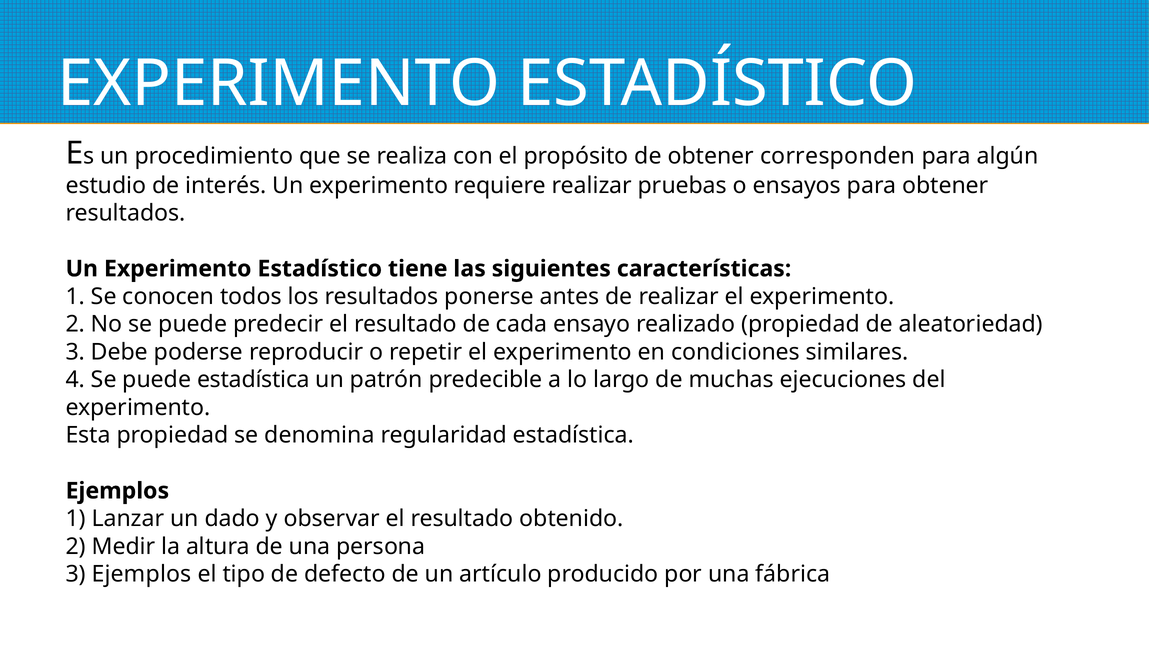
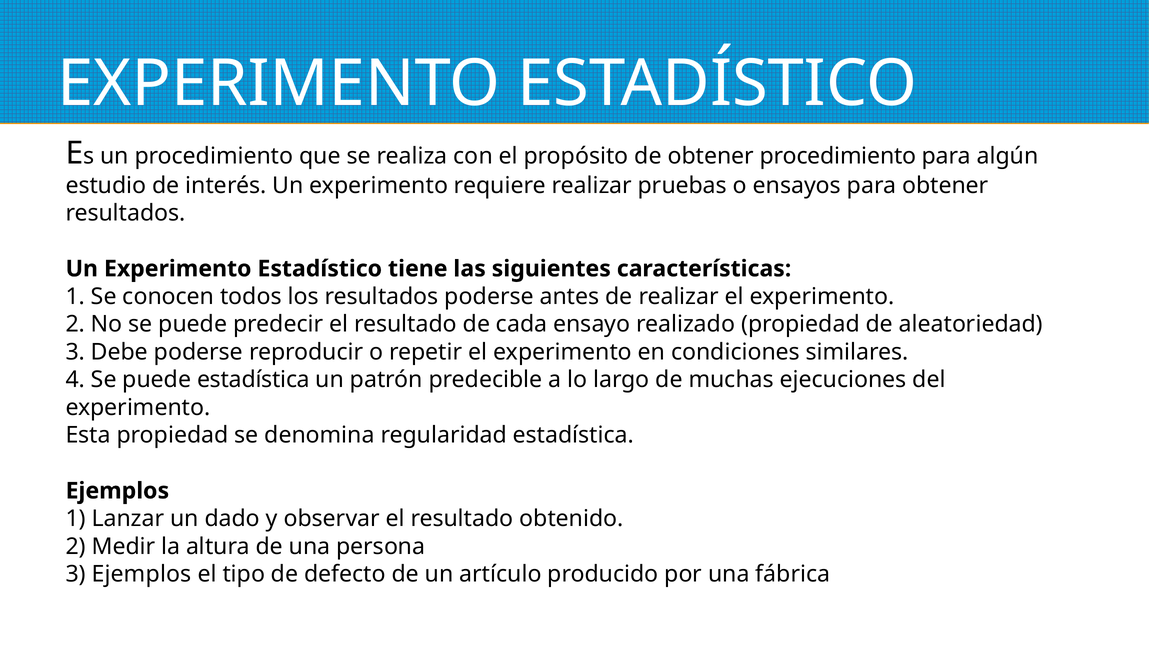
obtener corresponden: corresponden -> procedimiento (838, 156)
resultados ponerse: ponerse -> poderse (489, 297)
